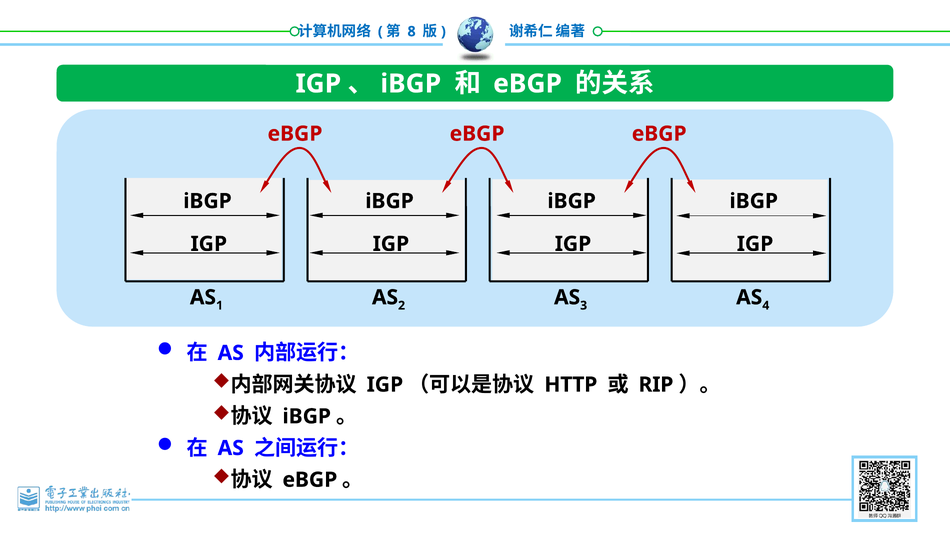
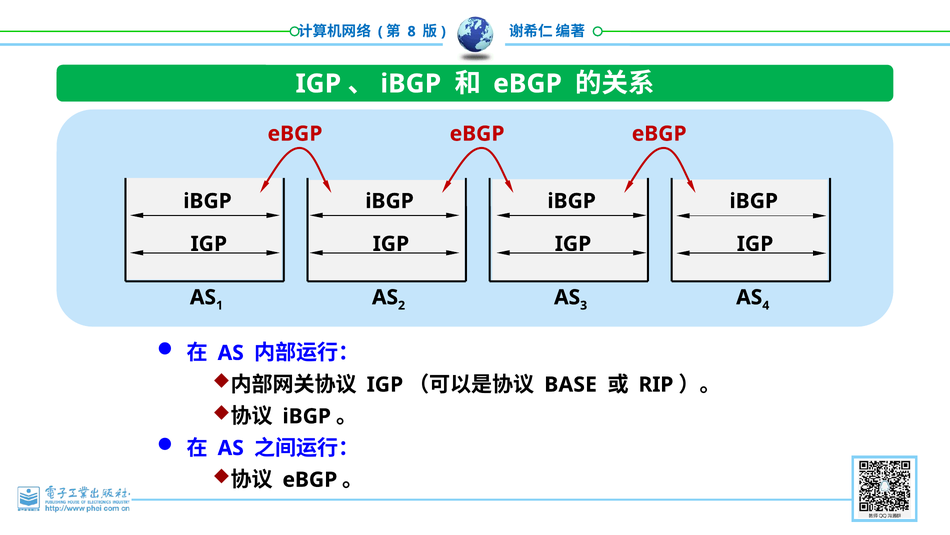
HTTP: HTTP -> BASE (571, 384)
